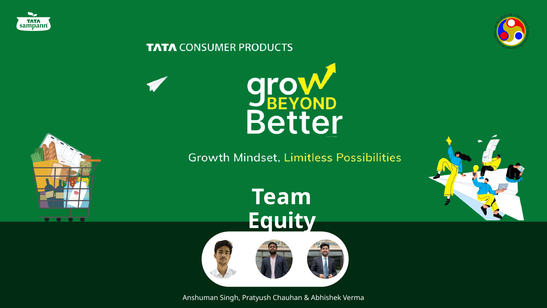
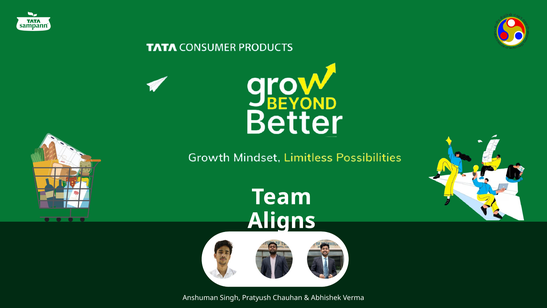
Equity: Equity -> Aligns (282, 221)
